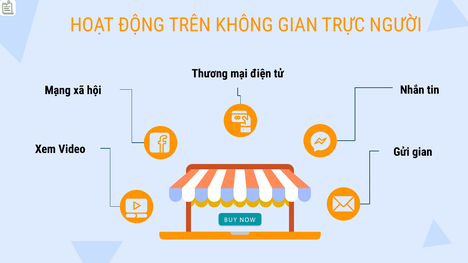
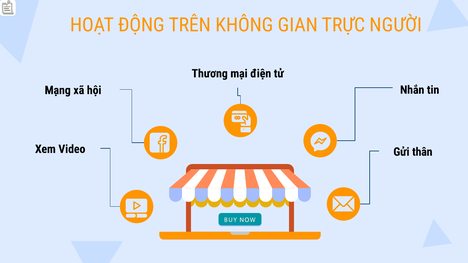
Gửi gian: gian -> thân (422, 152)
